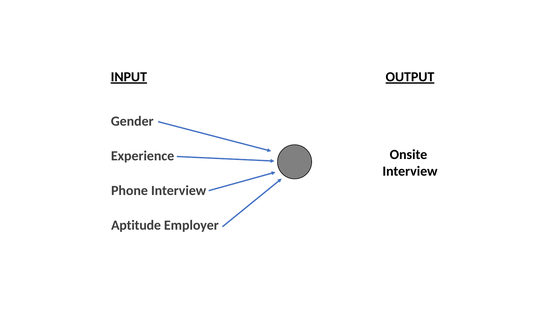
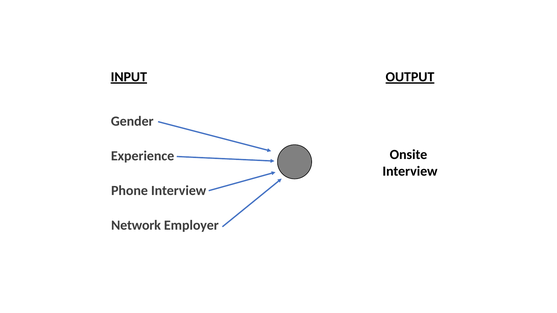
Aptitude: Aptitude -> Network (136, 226)
